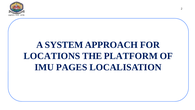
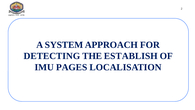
LOCATIONS: LOCATIONS -> DETECTING (52, 56)
PLATFORM: PLATFORM -> ESTABLISH (131, 56)
